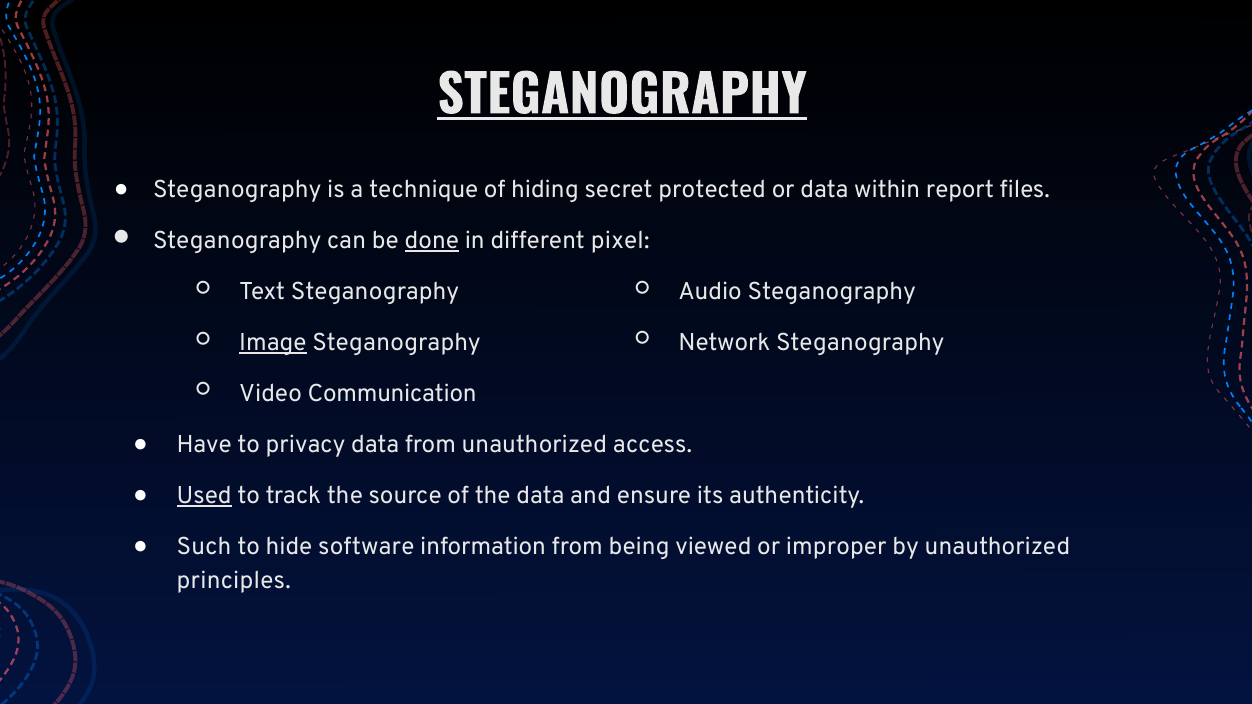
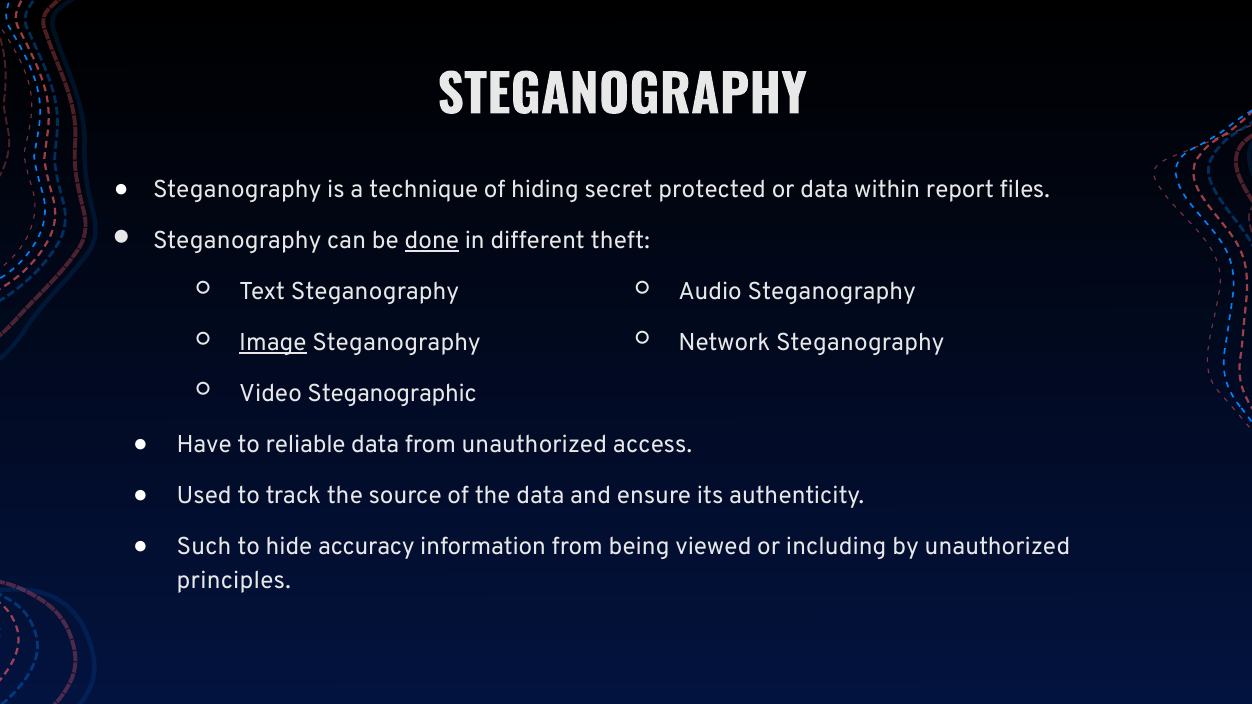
STEGANOGRAPHY underline: present -> none (622, 96)
pixel: pixel -> theft (620, 241)
Communication: Communication -> Steganographic (392, 394)
privacy: privacy -> reliable (306, 445)
Used underline: present -> none (204, 496)
software: software -> accuracy (366, 547)
improper: improper -> including (836, 547)
